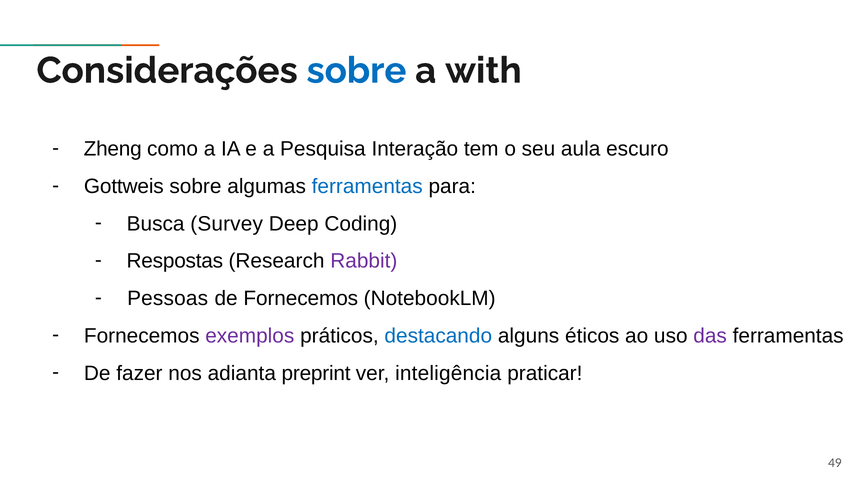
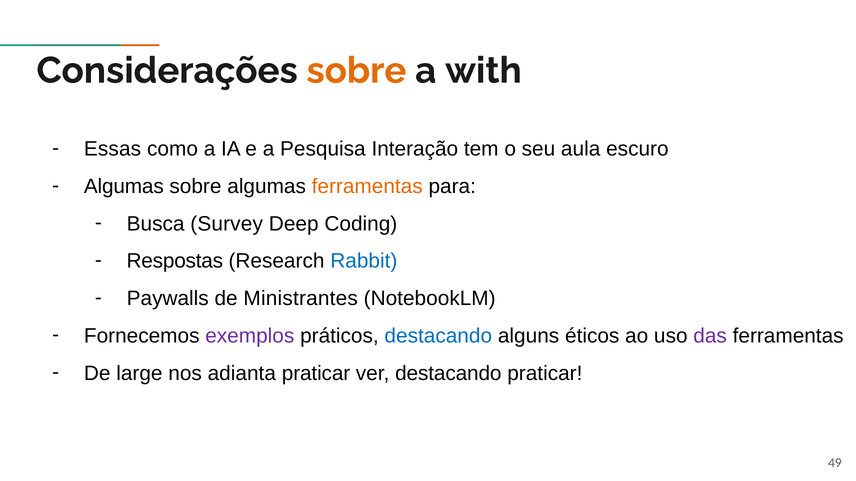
sobre colour: blue -> orange (356, 71)
Zheng: Zheng -> Essas (113, 149)
Gottweis: Gottweis -> Algumas (124, 187)
ferramentas colour: blue -> orange (367, 187)
Rabbit colour: purple -> blue (364, 261)
Pessoas: Pessoas -> Paywalls (168, 299)
de Fornecemos: Fornecemos -> Ministrantes (301, 299)
fazer: fazer -> large (139, 374)
adianta preprint: preprint -> praticar (316, 374)
ver inteligência: inteligência -> destacando (448, 374)
